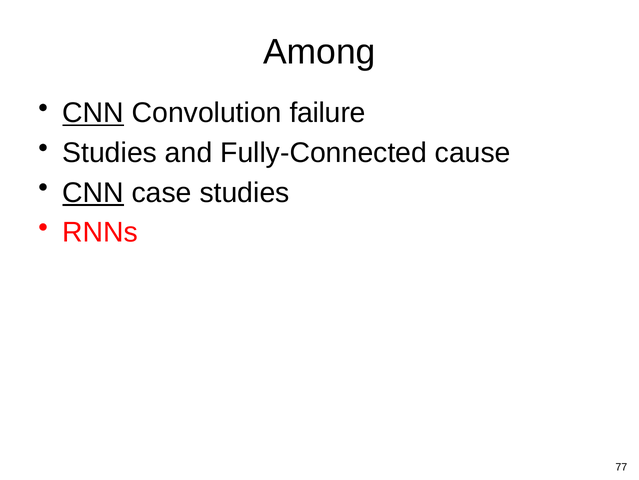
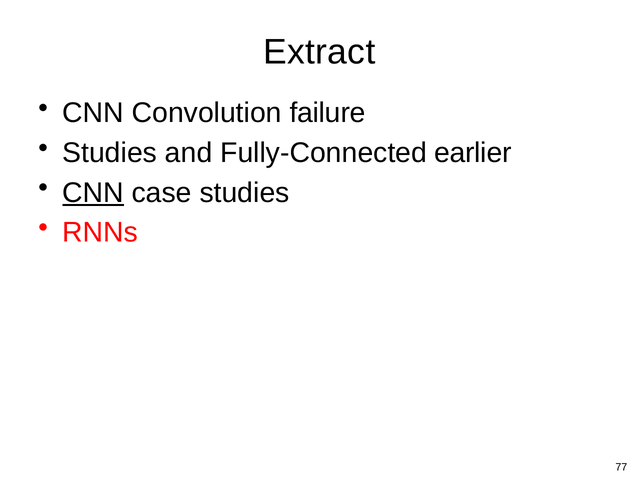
Among: Among -> Extract (319, 52)
CNN underline: present -> none (93, 113)
cause: cause -> earlier (473, 153)
